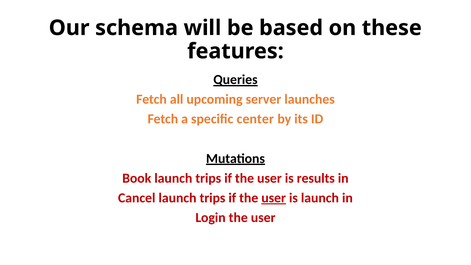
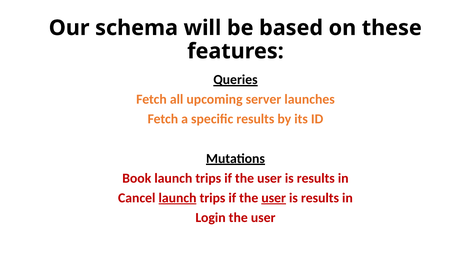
specific center: center -> results (255, 119)
launch underline: none -> present (178, 198)
launch: launch -> results (320, 198)
